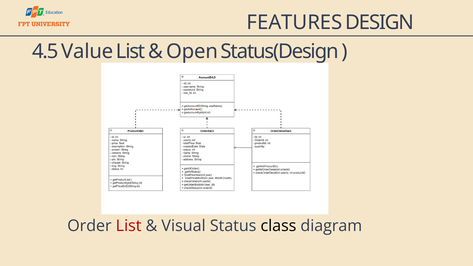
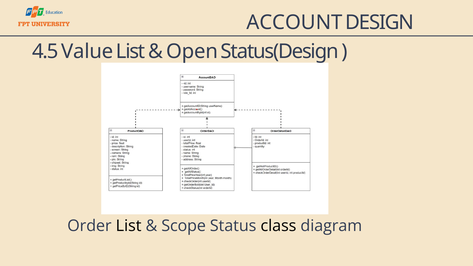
FEATURES: FEATURES -> ACCOUNT (294, 23)
List colour: red -> black (129, 226)
Visual: Visual -> Scope (184, 226)
